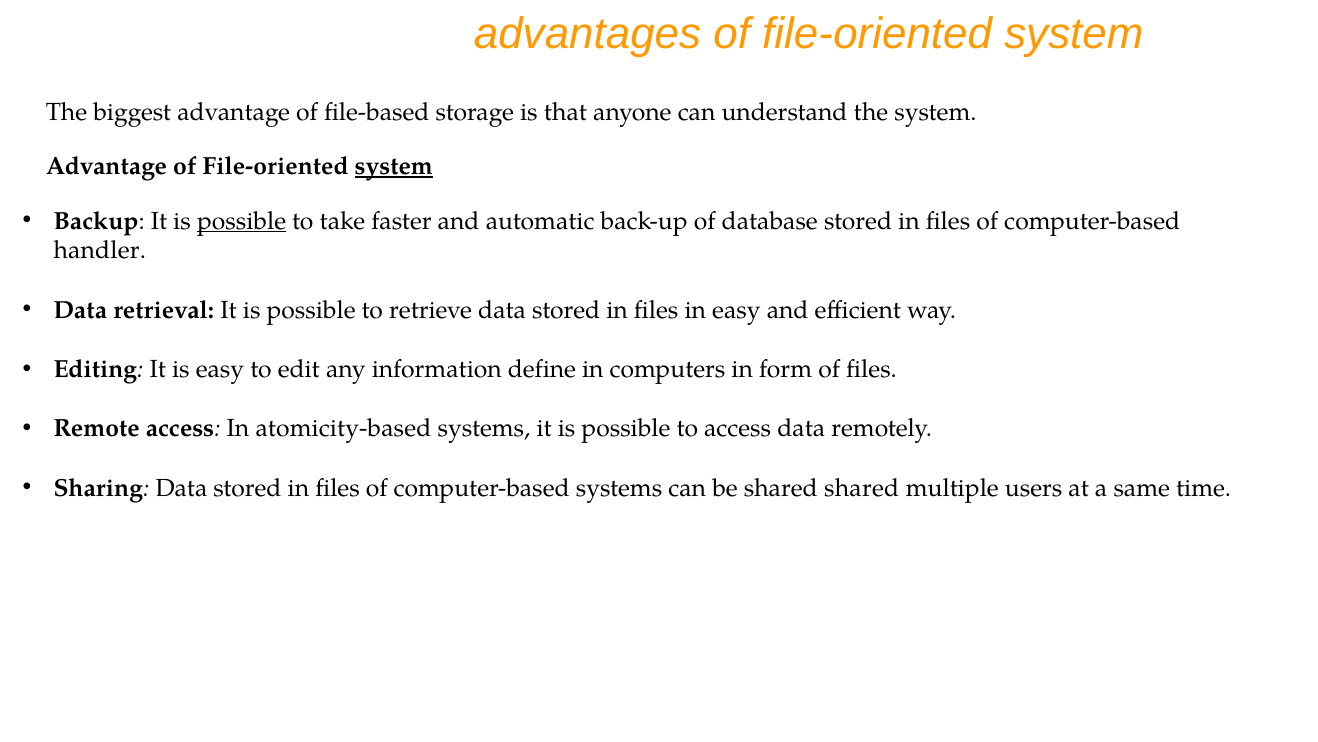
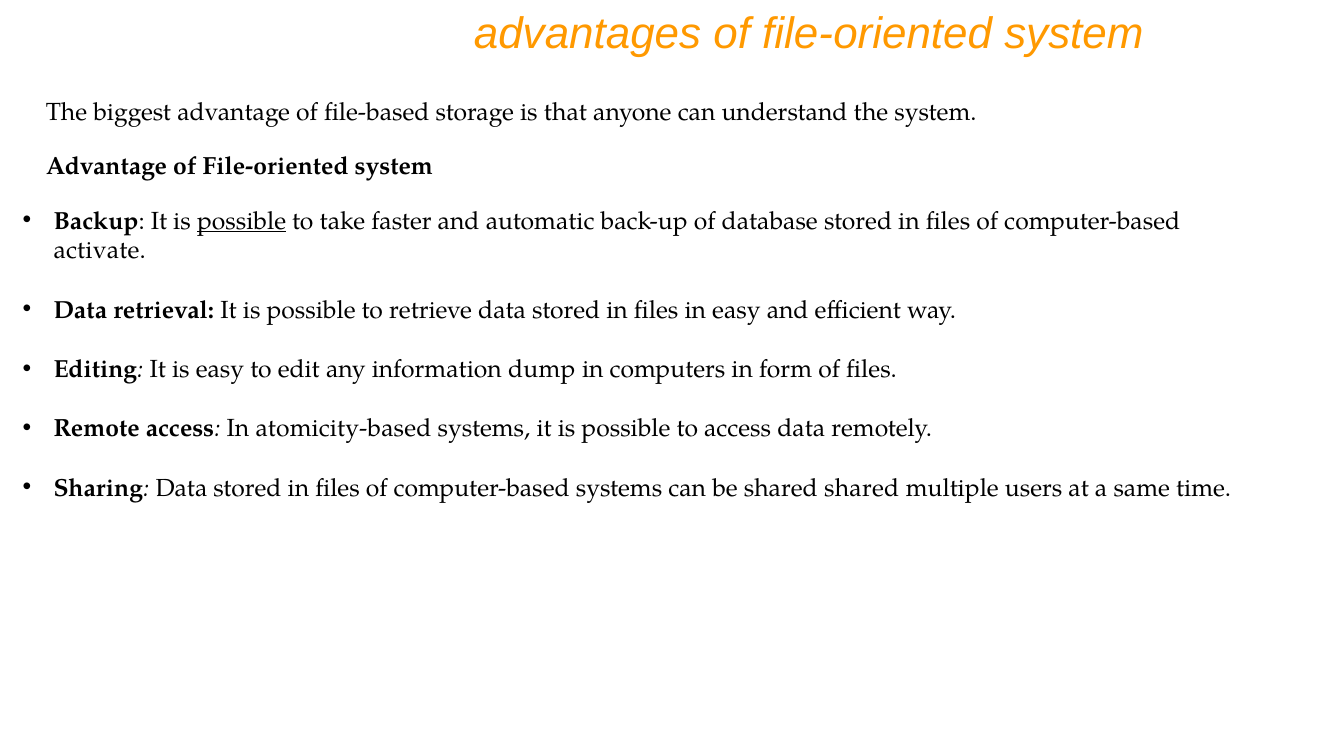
system underline: present -> none (394, 166)
handler: handler -> activate (100, 250)
define: define -> dump (542, 369)
